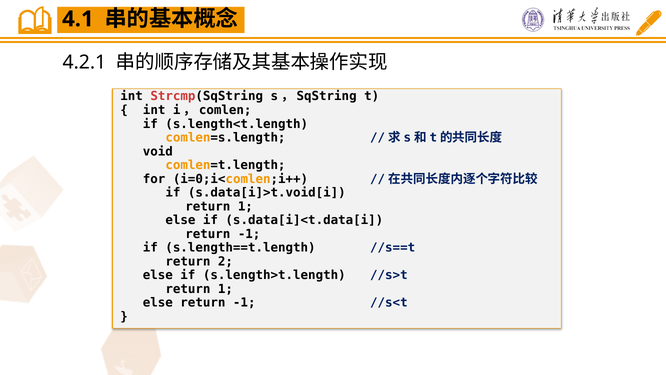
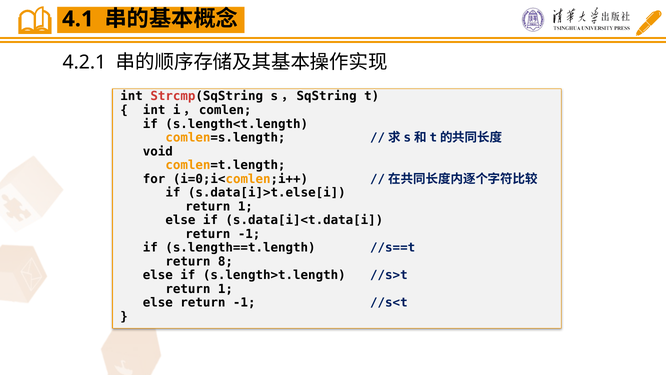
s.data[i]>t.void[i: s.data[i]>t.void[i -> s.data[i]>t.else[i (267, 192)
2: 2 -> 8 (225, 261)
